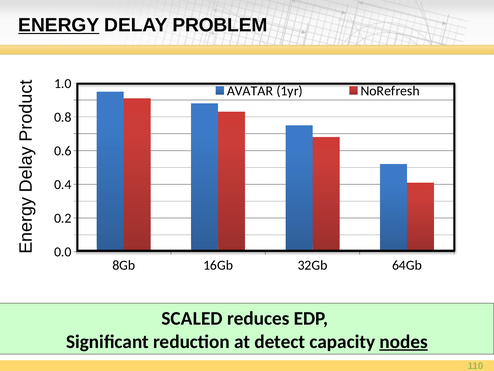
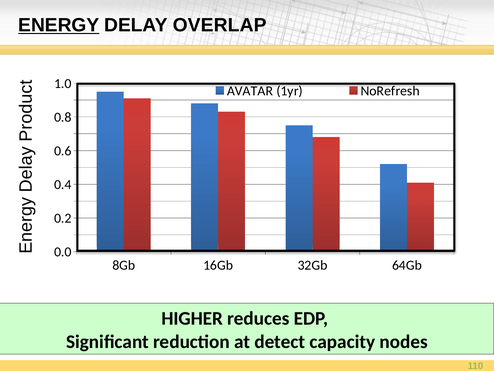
PROBLEM: PROBLEM -> OVERLAP (220, 25)
SCALED: SCALED -> HIGHER (192, 318)
nodes underline: present -> none (404, 341)
